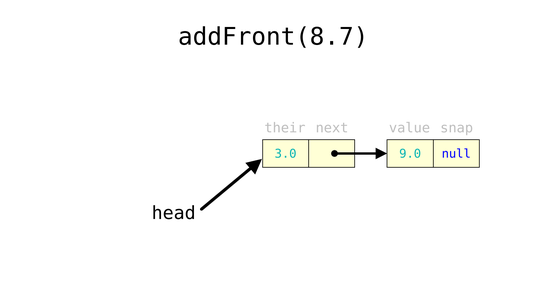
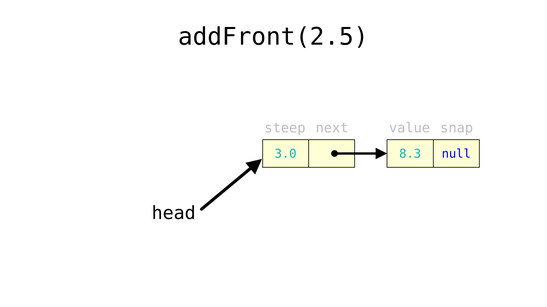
addFront(8.7: addFront(8.7 -> addFront(2.5 (273, 37)
their: their -> steep (285, 128)
9.0: 9.0 -> 8.3 (410, 154)
